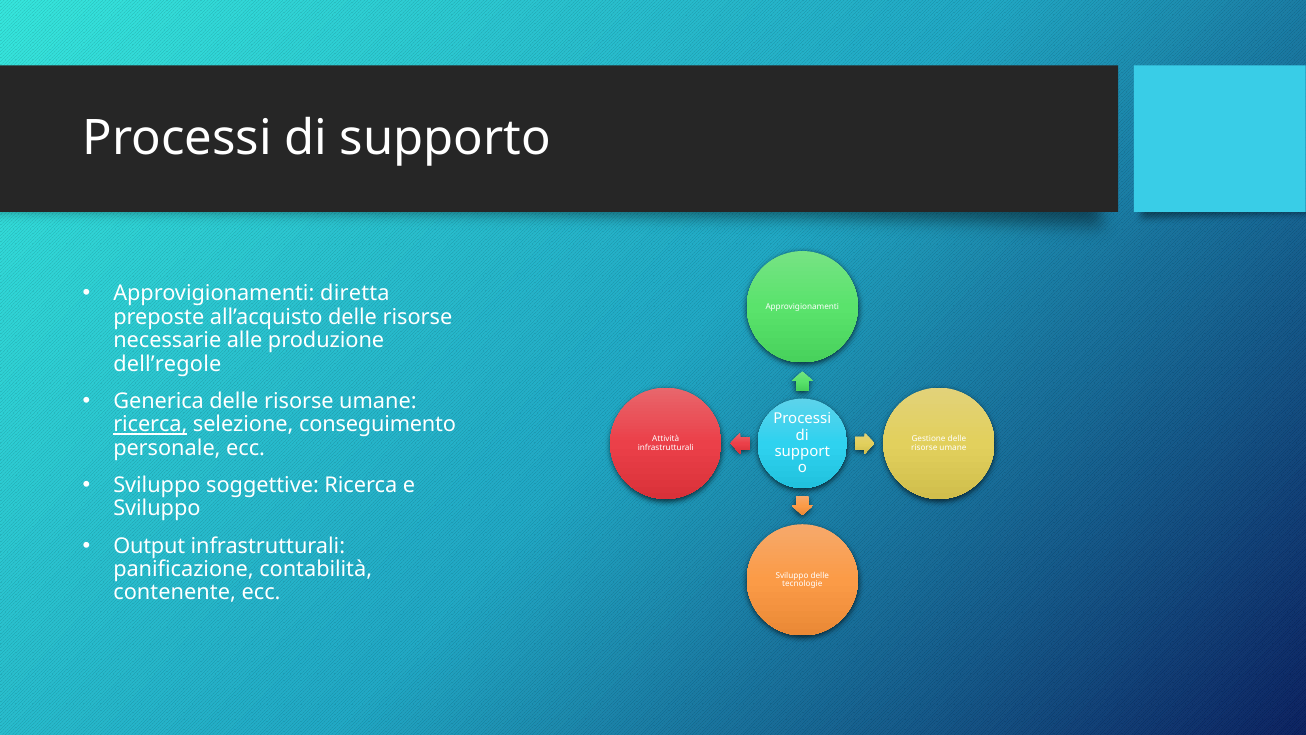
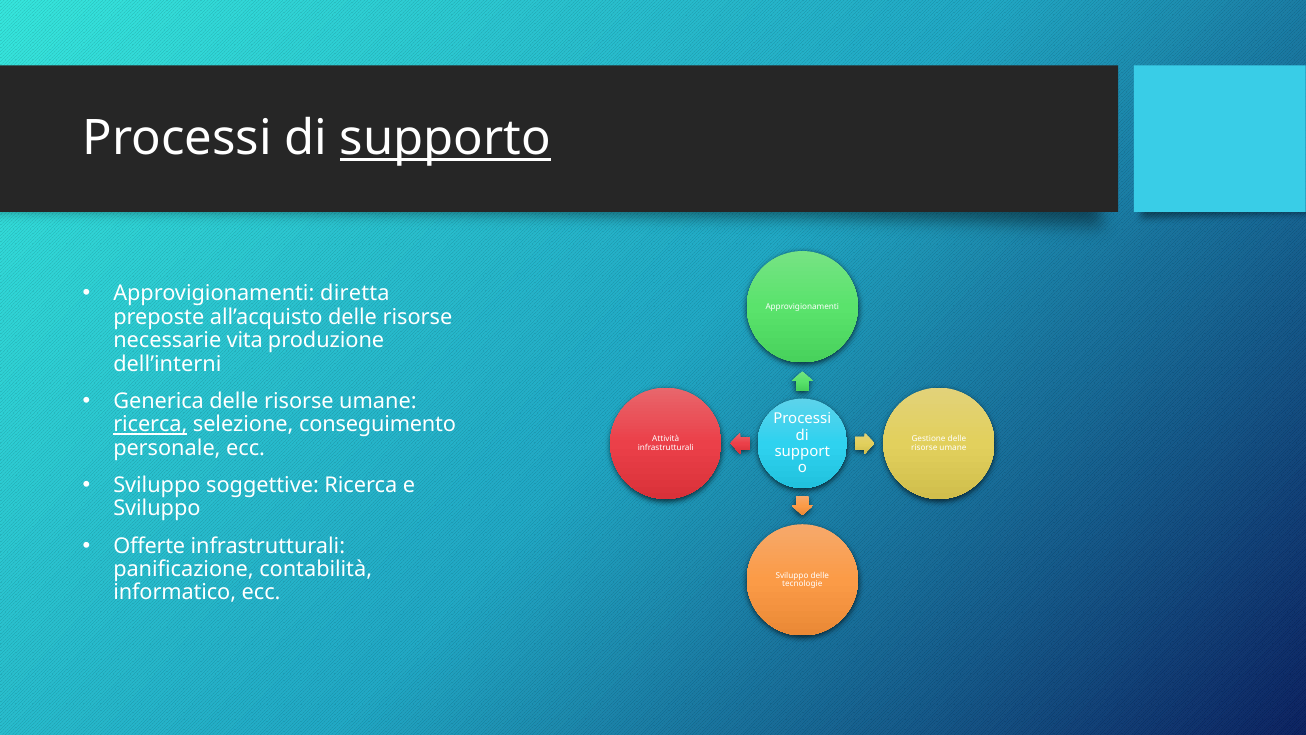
supporto underline: none -> present (445, 138)
alle: alle -> vita (245, 340)
dell’regole: dell’regole -> dell’interni (167, 364)
Output: Output -> Offerte (149, 546)
contenente: contenente -> informatico (175, 593)
